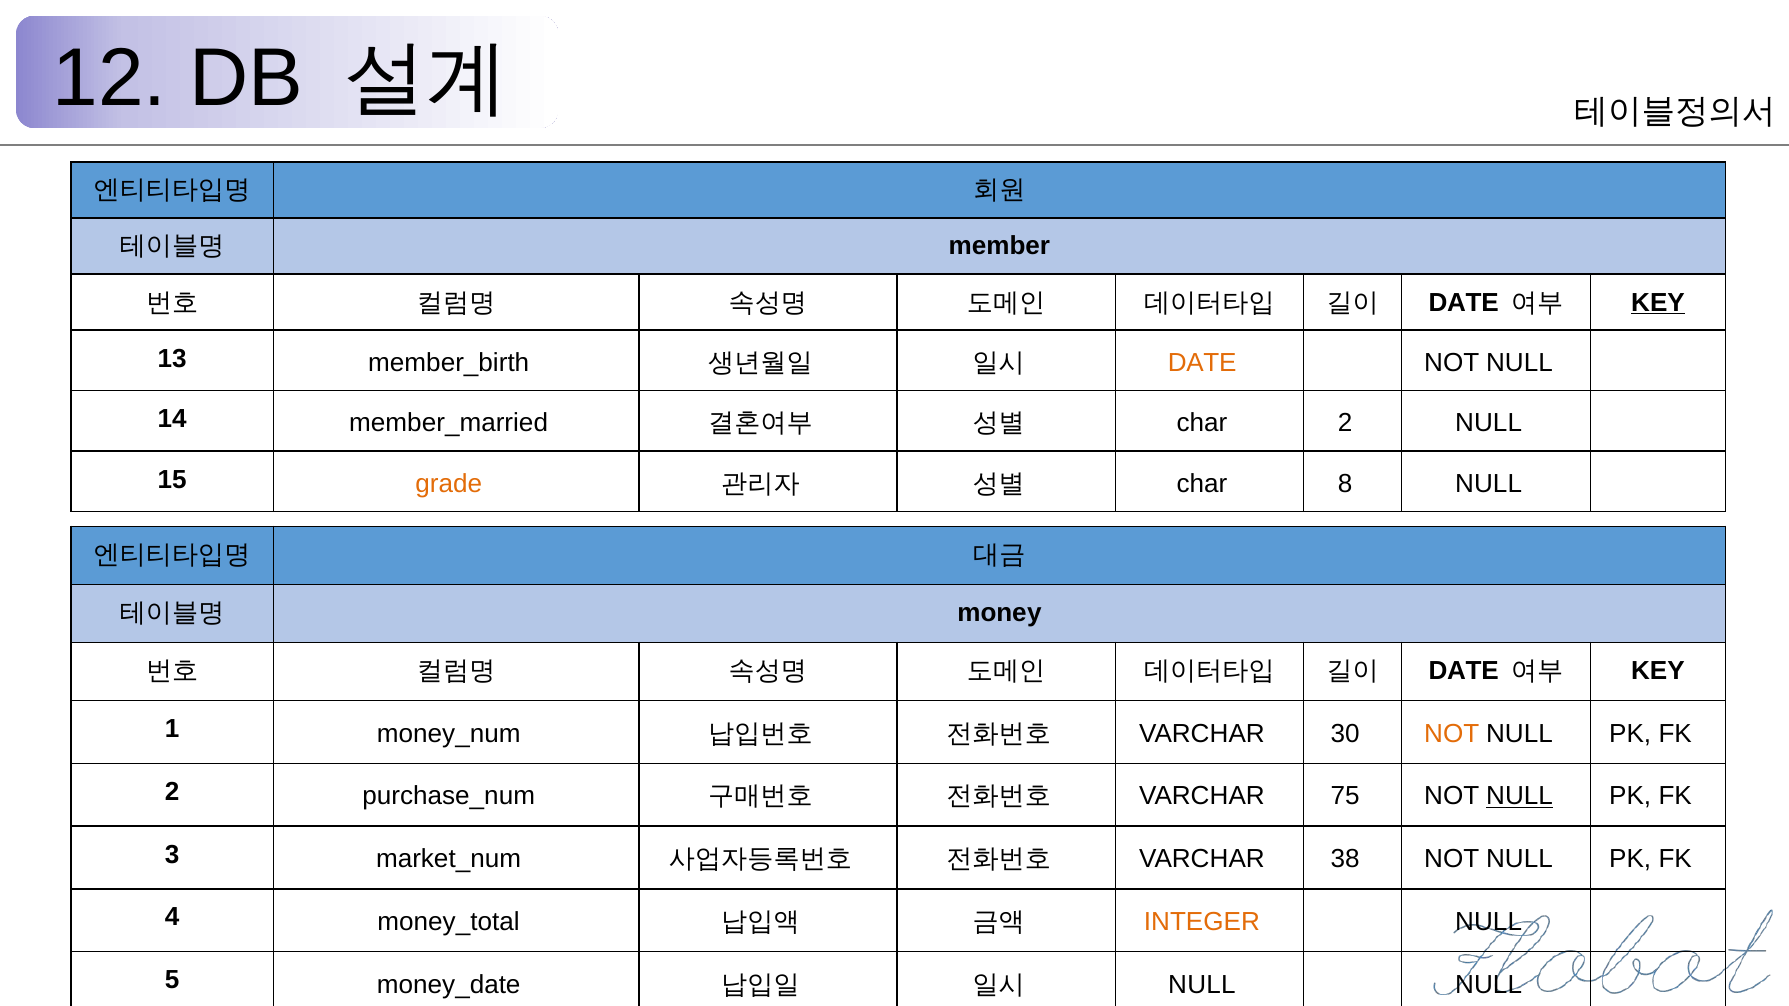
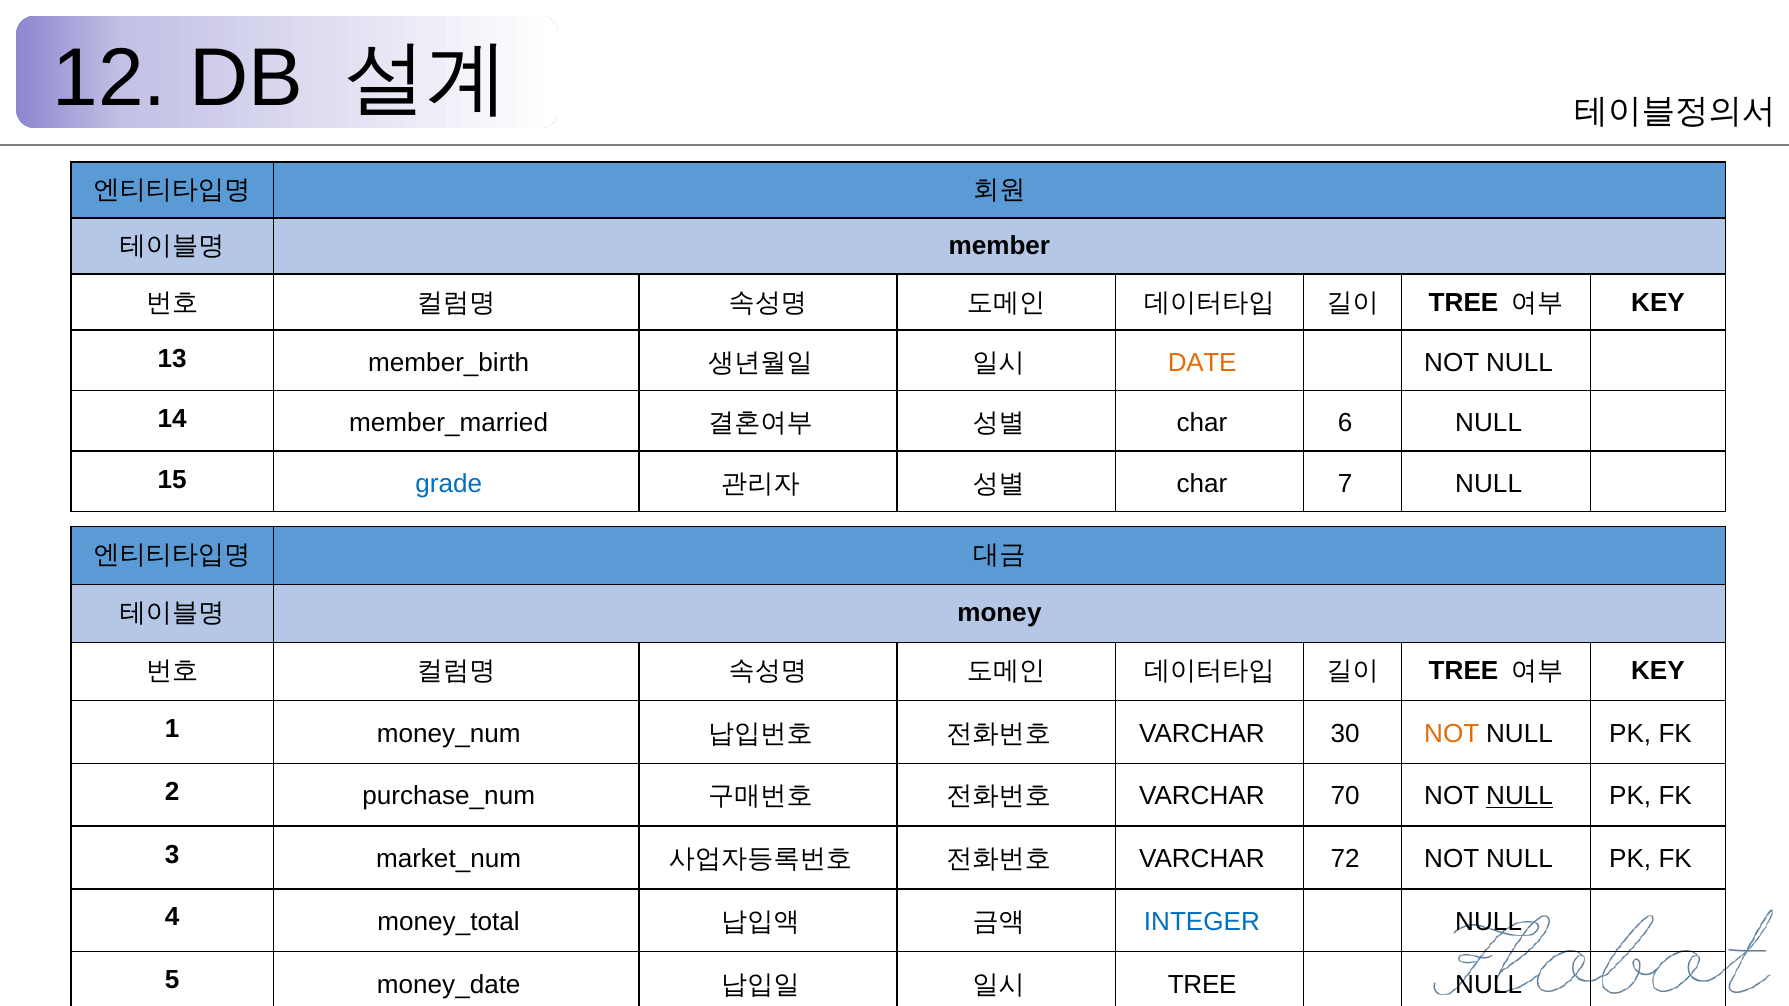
DATE: DATE -> TREE (1464, 303)
KEY underline: present -> none (1658, 303)
char 2: 2 -> 6 (1345, 423)
grade colour: orange -> blue (449, 484)
8: 8 -> 7 (1345, 484)
DATE: DATE -> TREE (1464, 671)
75: 75 -> 70 (1345, 796)
38: 38 -> 72 (1345, 859)
INTEGER colour: orange -> blue (1202, 922)
NULL: NULL -> TREE (1202, 985)
